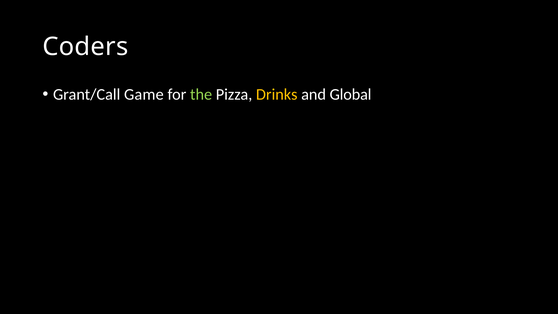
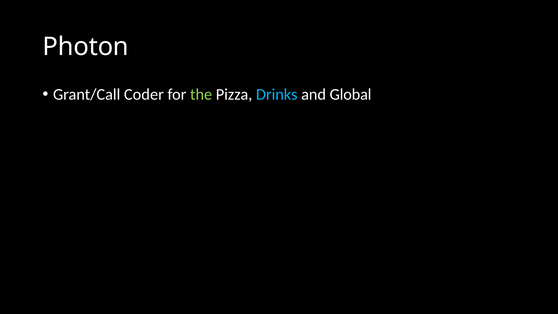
Coders: Coders -> Photon (86, 47)
Game: Game -> Coder (144, 94)
Drinks colour: yellow -> light blue (277, 94)
